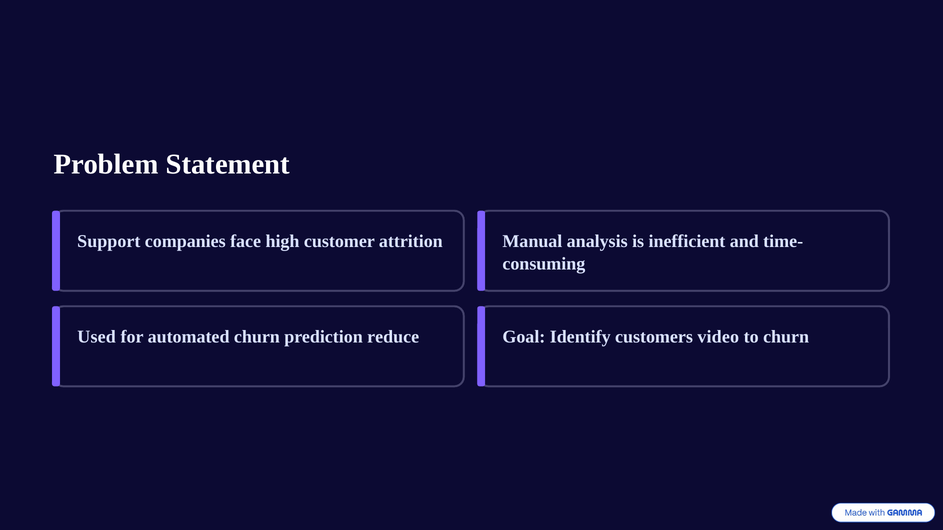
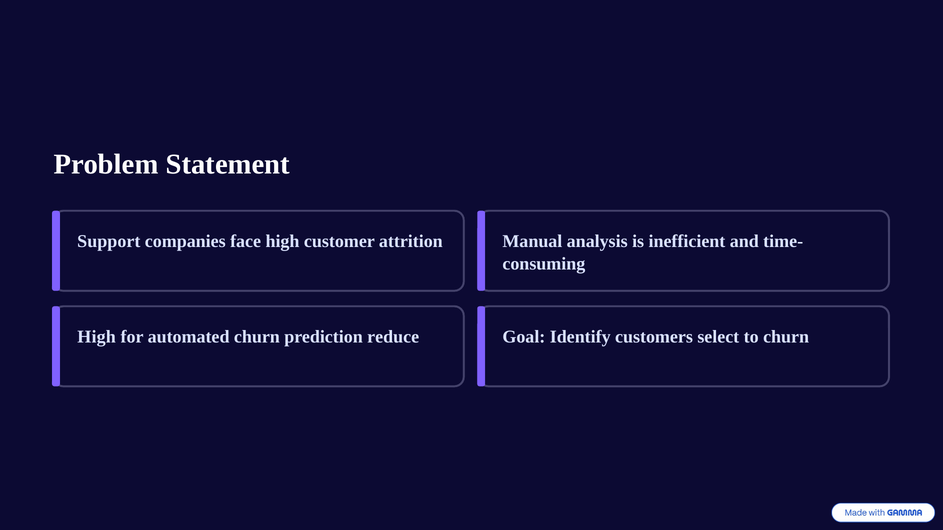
Used: Used -> High (97, 337)
video: video -> select (718, 337)
